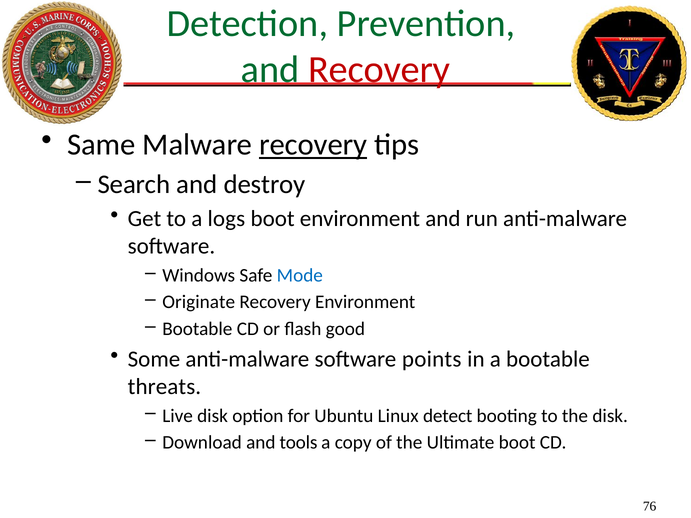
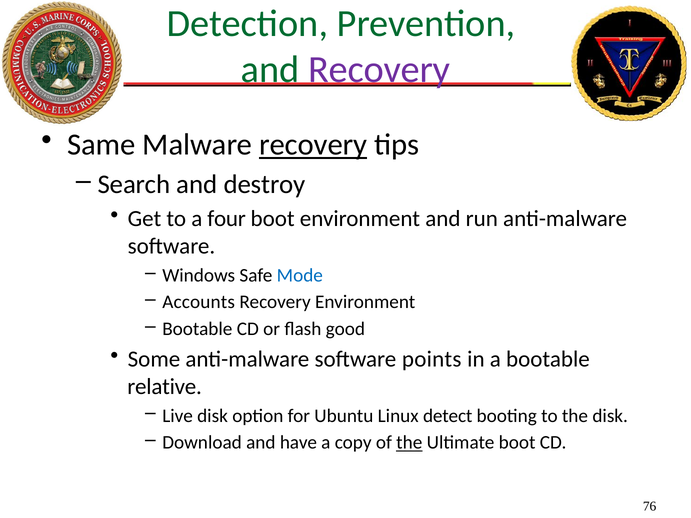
Recovery colour: red -> purple (379, 69)
logs: logs -> four (227, 219)
Originate: Originate -> Accounts (199, 302)
threats: threats -> relative (165, 387)
tools: tools -> have (298, 443)
the underline: none -> present (409, 443)
